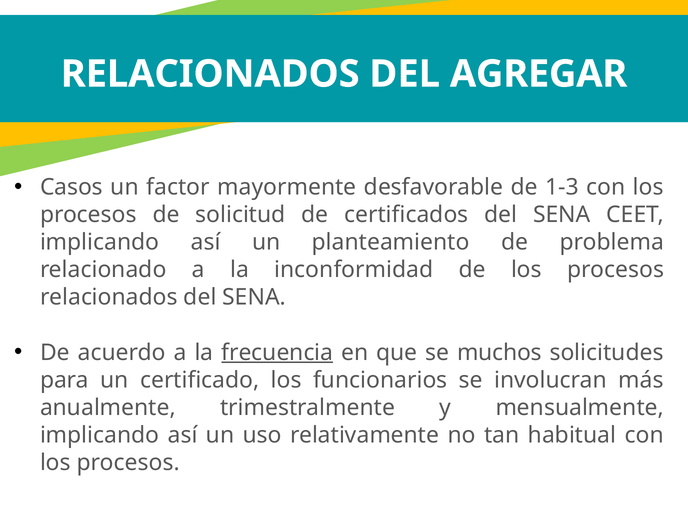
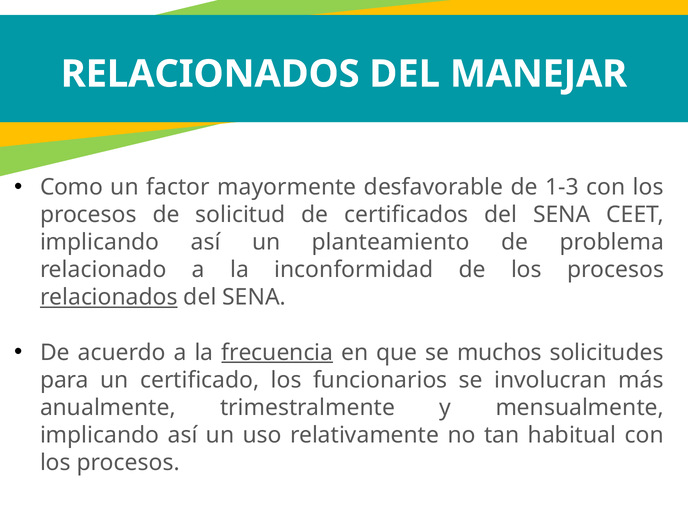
AGREGAR: AGREGAR -> MANEJAR (539, 74)
Casos: Casos -> Como (72, 187)
relacionados underline: none -> present (109, 297)
